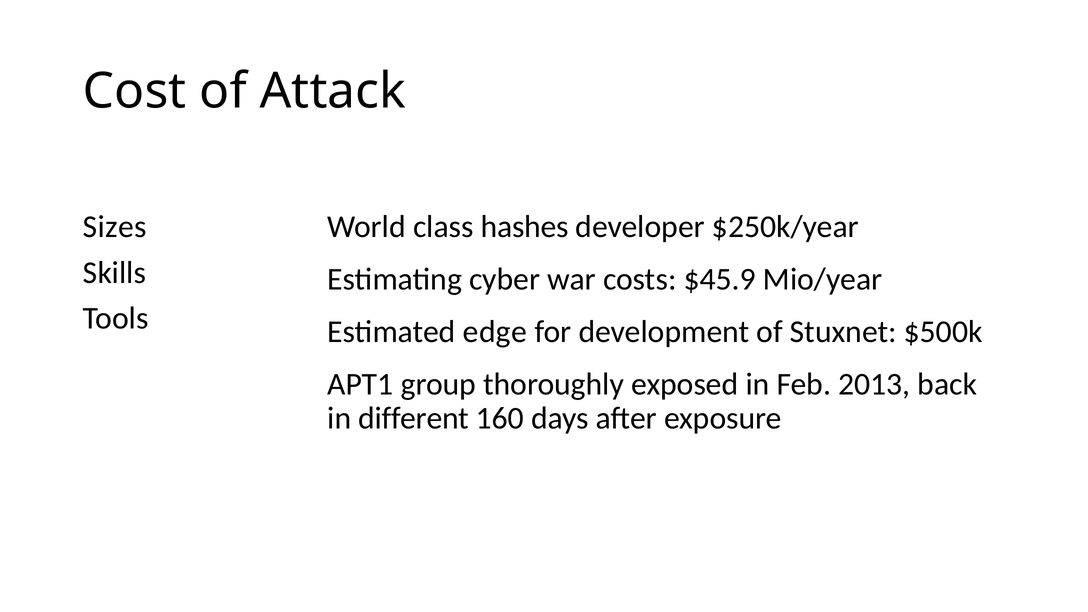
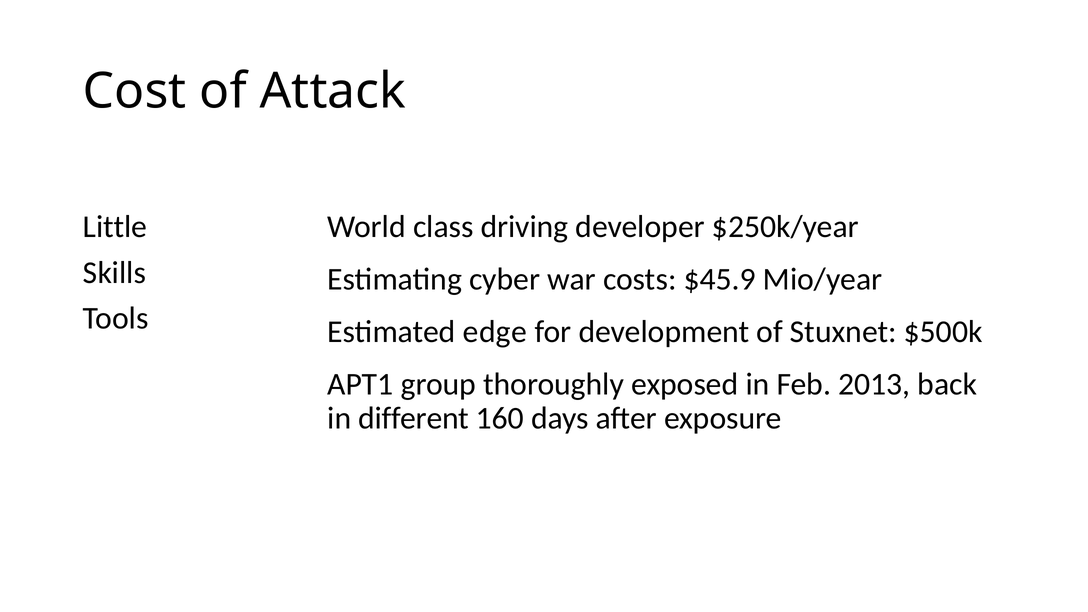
Sizes: Sizes -> Little (115, 227)
hashes: hashes -> driving (525, 227)
